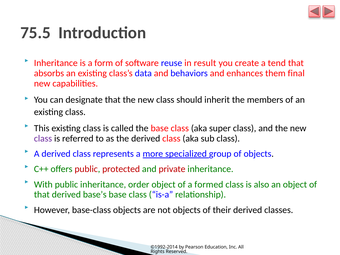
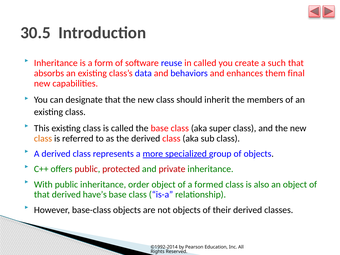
75.5: 75.5 -> 30.5 (36, 33)
in result: result -> called (205, 63)
tend: tend -> such (277, 63)
class colour: purple -> orange (43, 139)
base’s: base’s -> have’s (95, 195)
